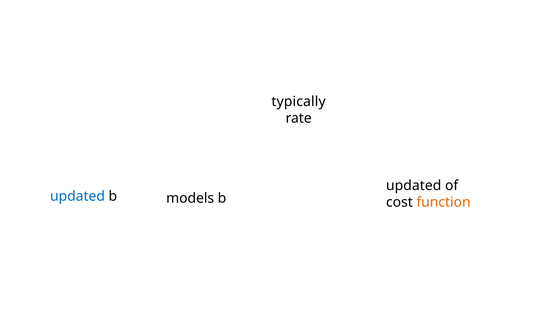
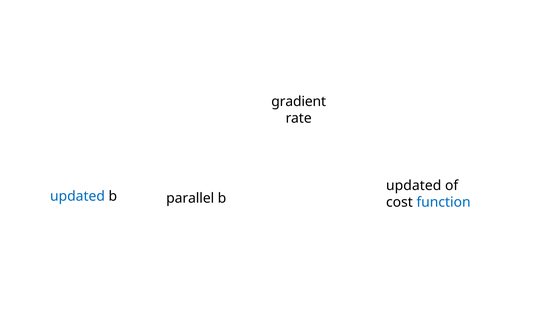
typically: typically -> gradient (299, 101)
models: models -> parallel (190, 198)
function colour: orange -> blue (444, 202)
